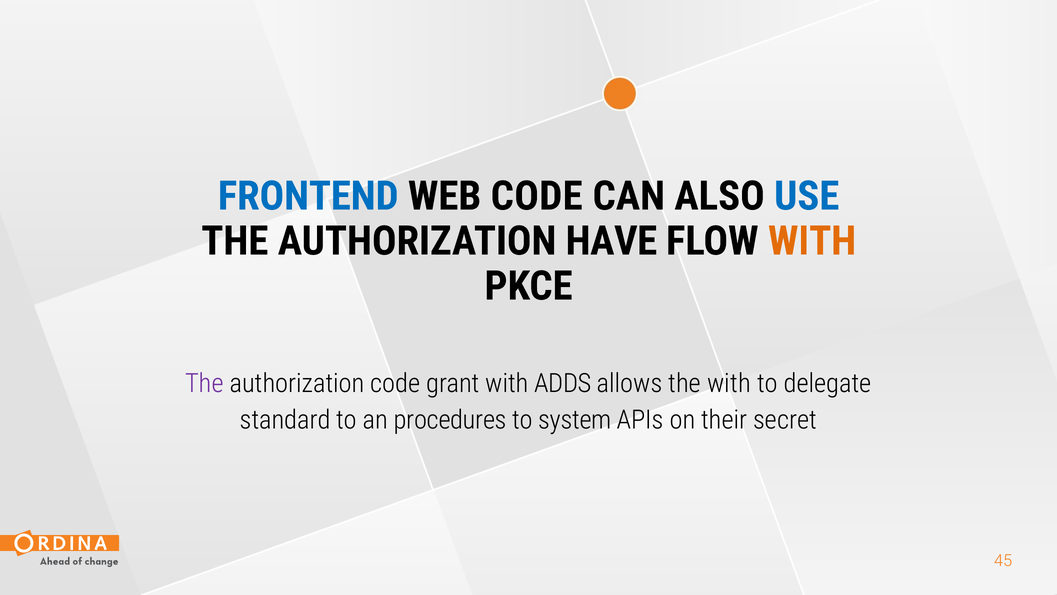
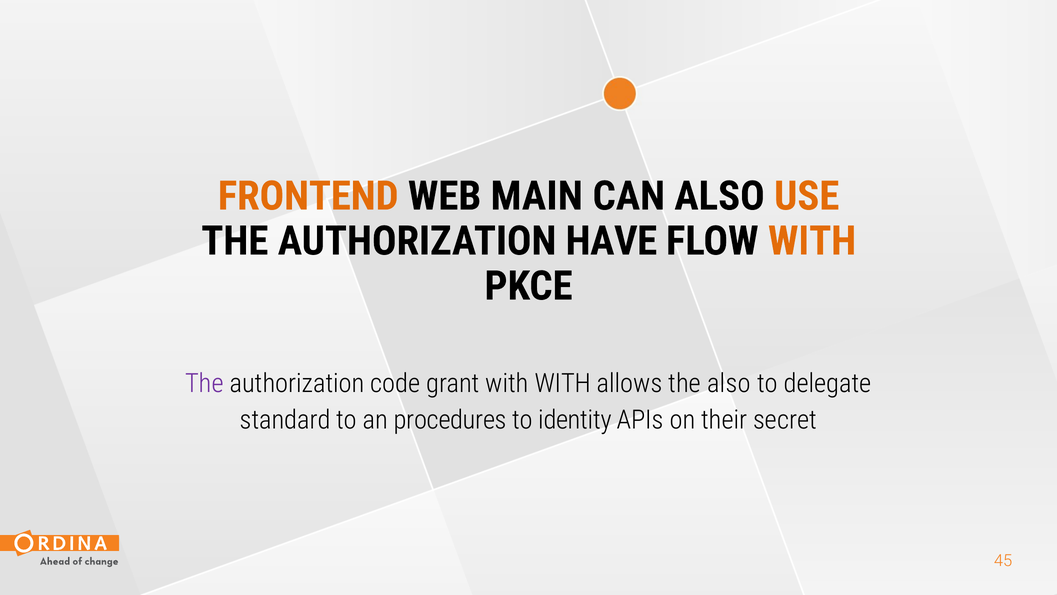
FRONTEND colour: blue -> orange (308, 196)
WEB CODE: CODE -> MAIN (537, 196)
USE colour: blue -> orange (807, 196)
with ADDS: ADDS -> WITH (563, 383)
the with: with -> also (729, 383)
system: system -> identity (575, 420)
